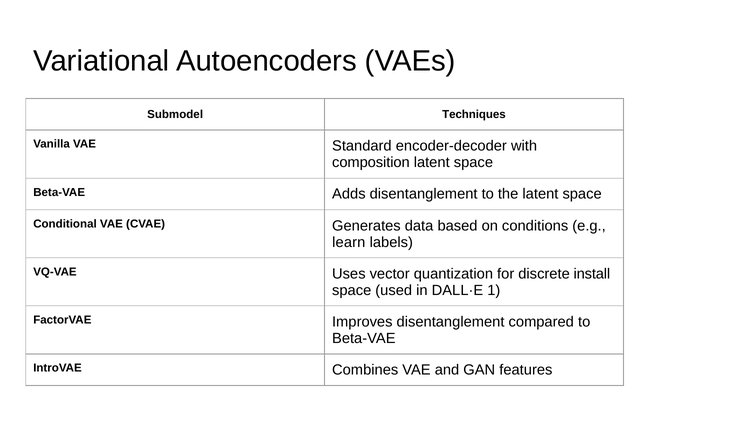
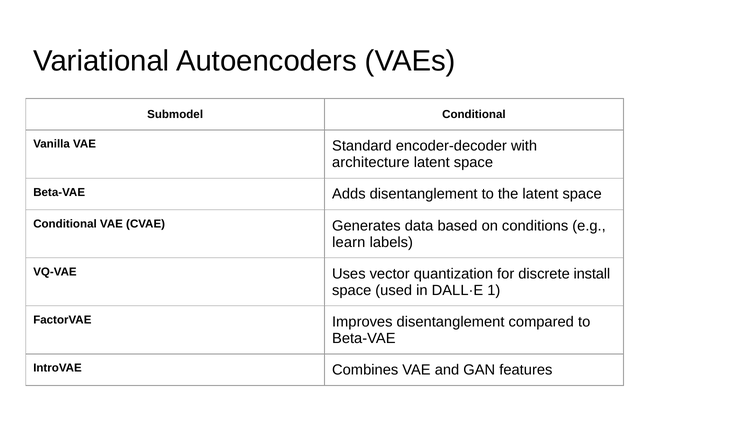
Submodel Techniques: Techniques -> Conditional (474, 115)
composition: composition -> architecture (371, 162)
